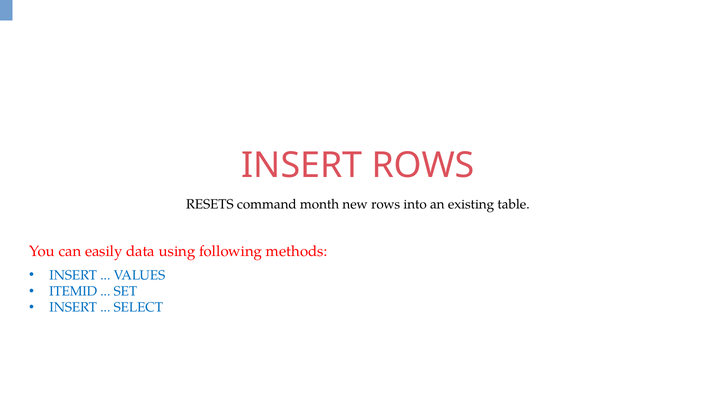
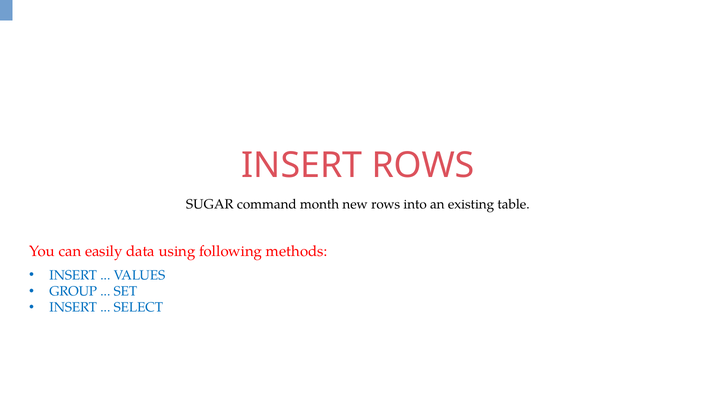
RESETS: RESETS -> SUGAR (210, 204)
ITEMID: ITEMID -> GROUP (73, 291)
